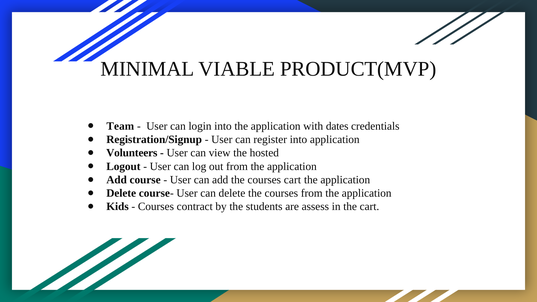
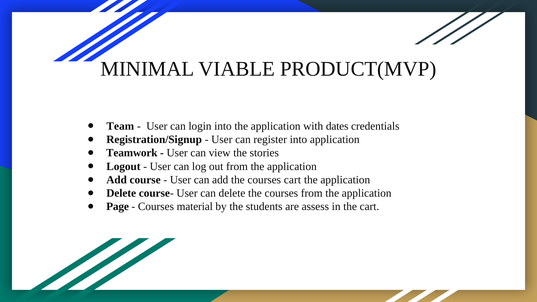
Volunteers: Volunteers -> Teamwork (132, 153)
hosted: hosted -> stories (264, 153)
Kids: Kids -> Page (118, 207)
contract: contract -> material (195, 207)
